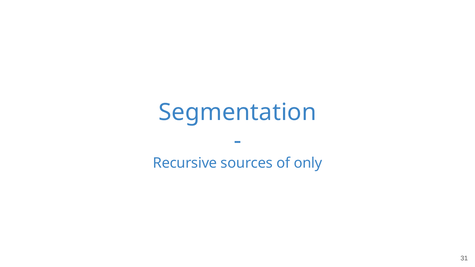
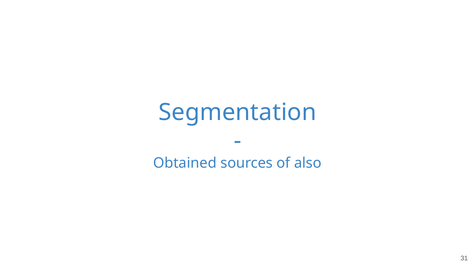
Recursive: Recursive -> Obtained (185, 163)
only: only -> also (308, 163)
